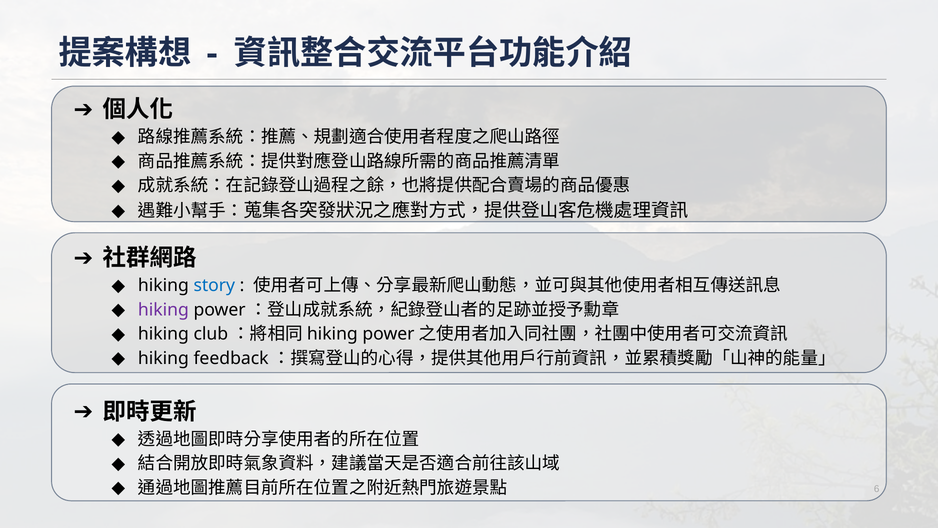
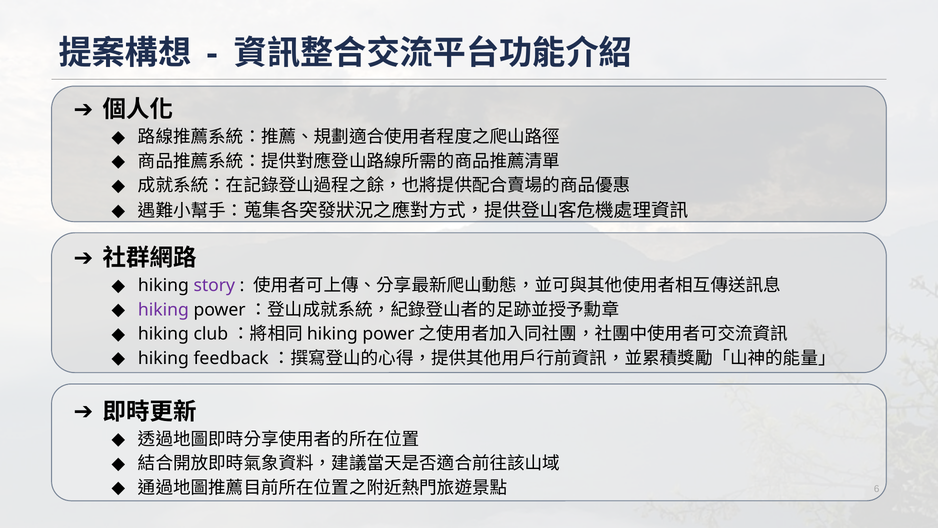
story colour: blue -> purple (214, 285)
